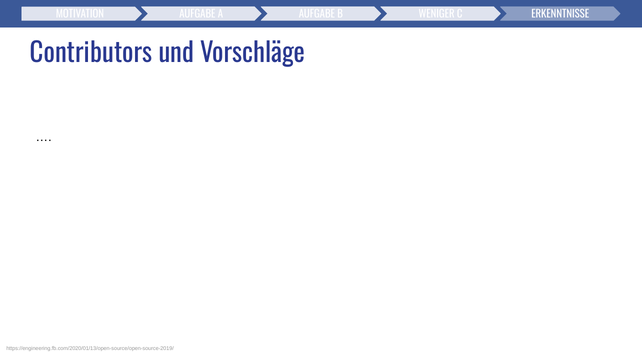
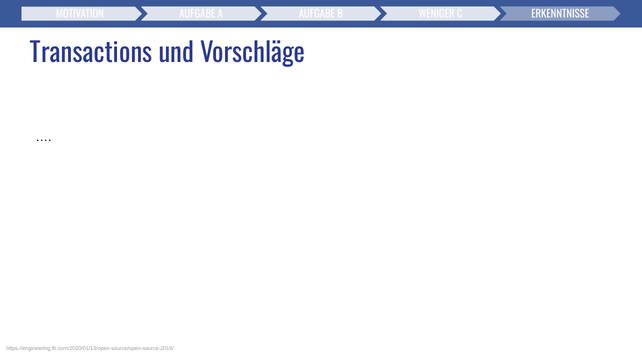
Contributors: Contributors -> Transactions (91, 54)
